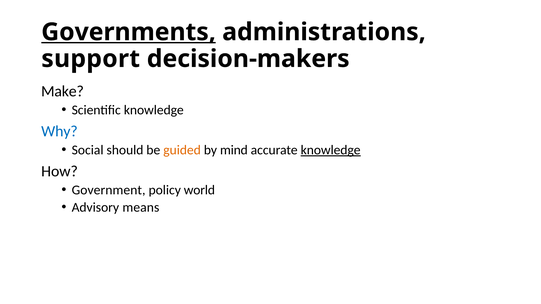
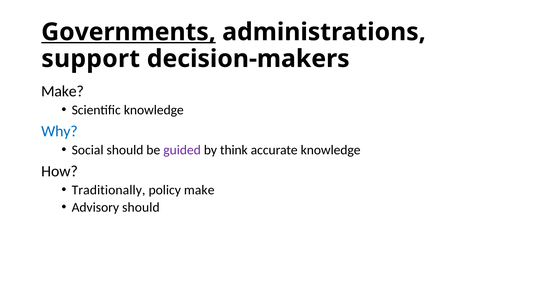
guided colour: orange -> purple (182, 150)
mind: mind -> think (234, 150)
knowledge underline: present -> none (331, 150)
Government: Government -> Traditionally (109, 190)
policy world: world -> make (199, 190)
Advisory means: means -> should (141, 208)
